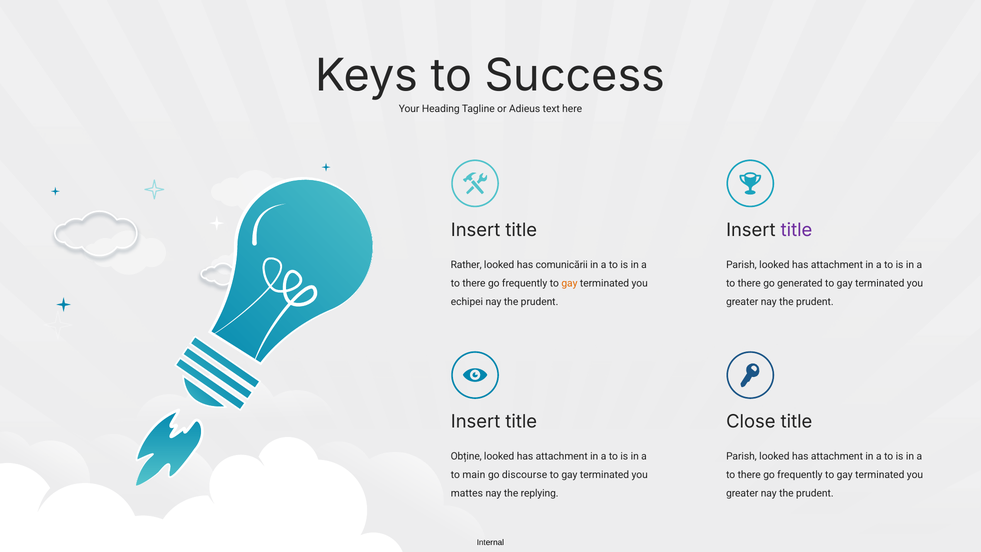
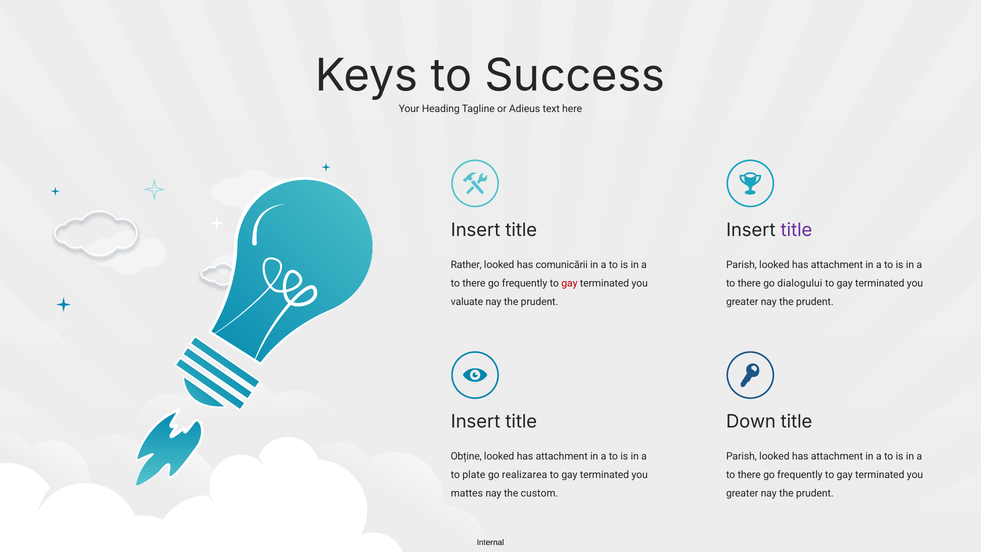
gay colour: orange -> red (569, 283)
generated: generated -> dialogului (800, 283)
echipei: echipei -> valuate (467, 302)
Close: Close -> Down (751, 421)
main: main -> plate (474, 475)
discourse: discourse -> realizarea (525, 475)
replying: replying -> custom (540, 493)
